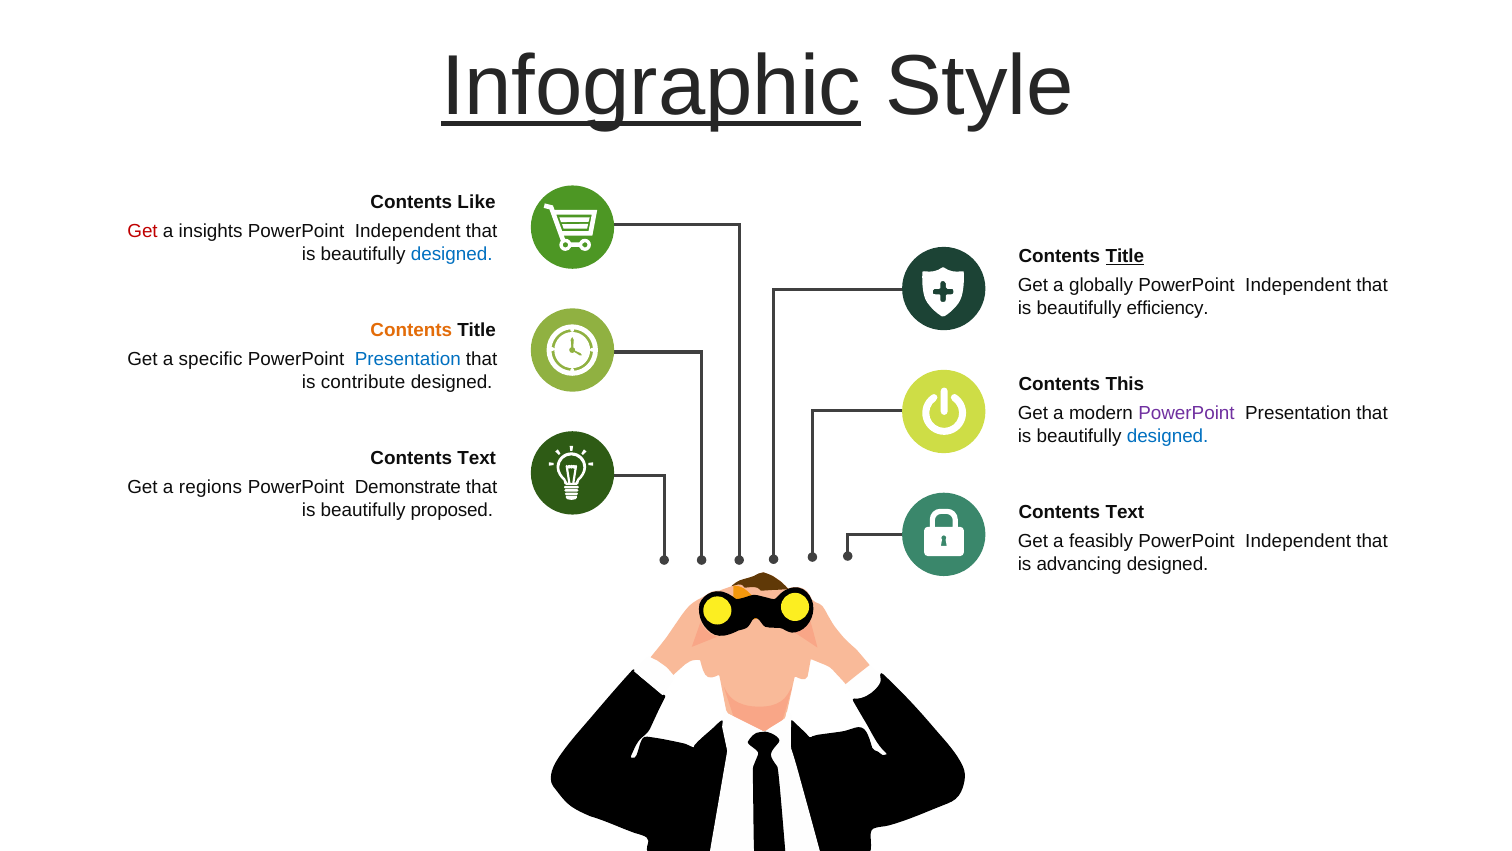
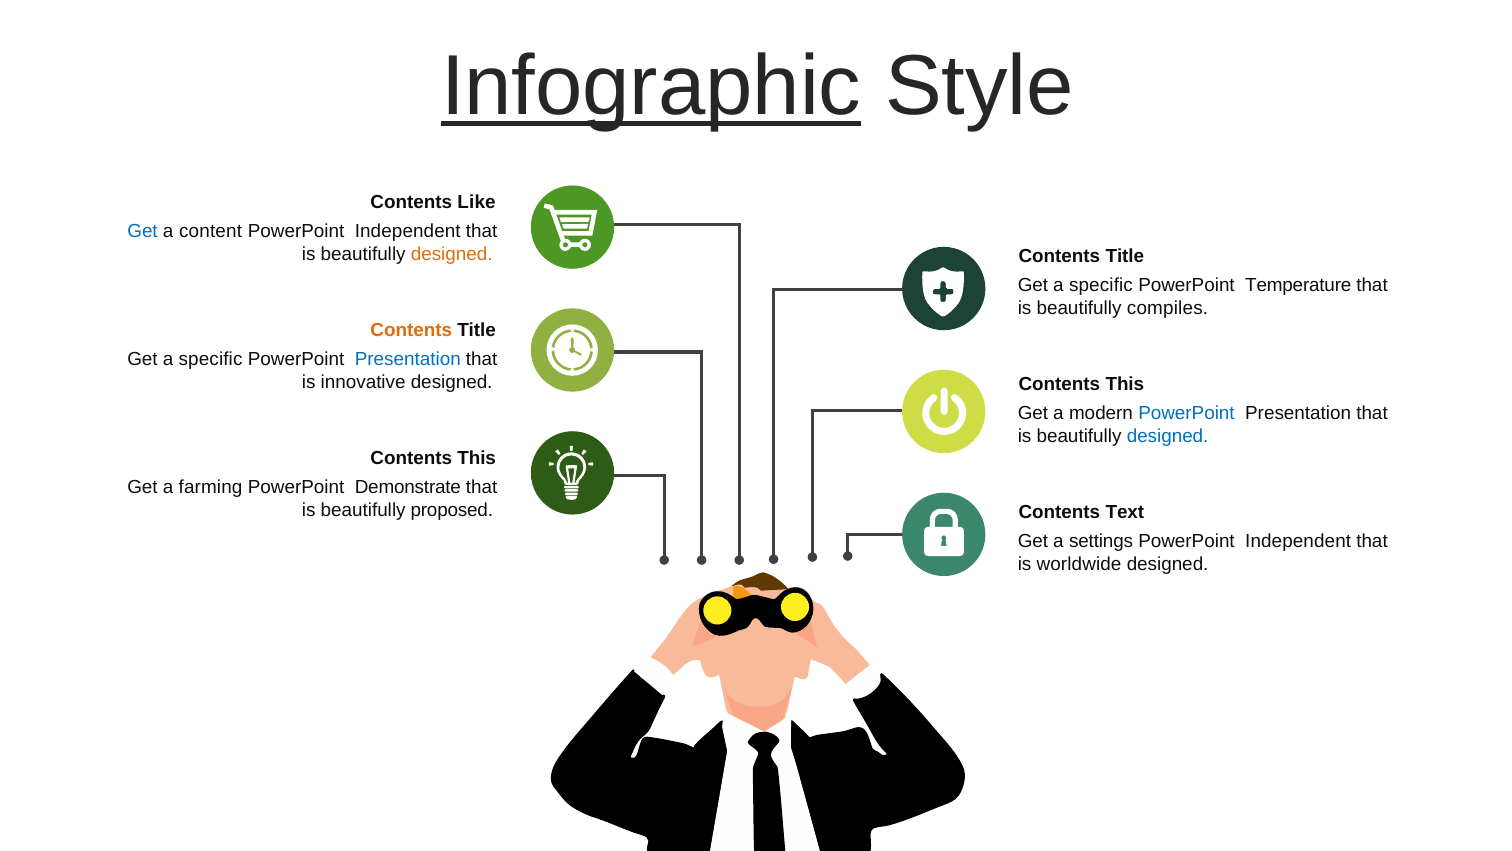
Get colour: red -> blue (143, 231)
insights: insights -> content (211, 231)
designed colour: blue -> orange (452, 254)
Title underline: present -> none (1125, 256)
globally: globally -> specific (1101, 285)
Independent: Independent -> Temperature (1298, 285)
efficiency: efficiency -> compiles (1168, 308)
contribute: contribute -> innovative (363, 382)
PowerPoint colour: purple -> blue (1186, 413)
Text: Text -> This (477, 458)
regions: regions -> farming (211, 487)
feasibly: feasibly -> settings (1101, 541)
advancing: advancing -> worldwide (1079, 564)
